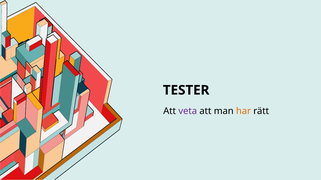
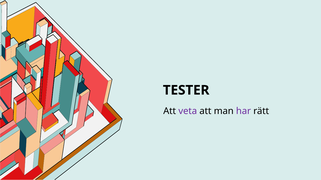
har colour: orange -> purple (243, 111)
